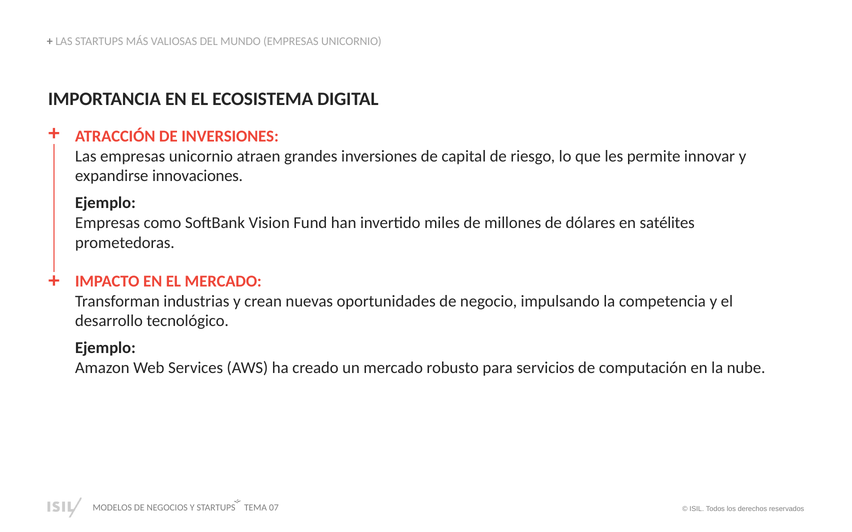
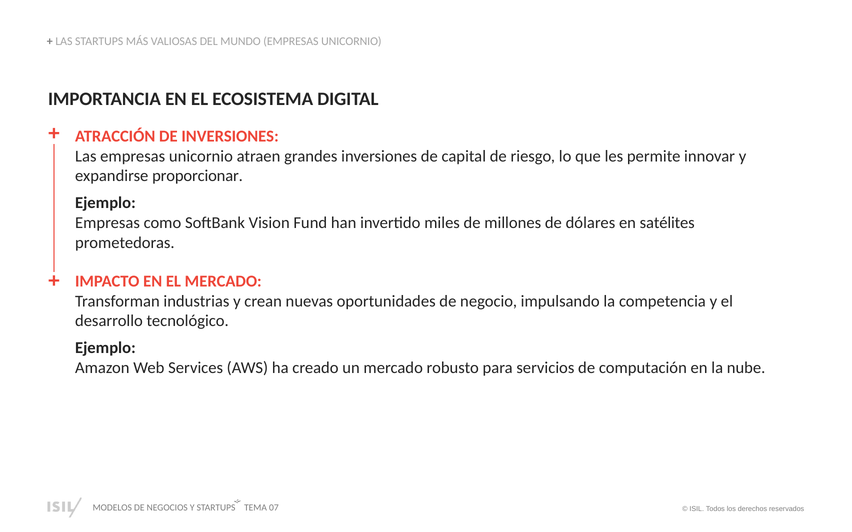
innovaciones: innovaciones -> proporcionar (198, 176)
